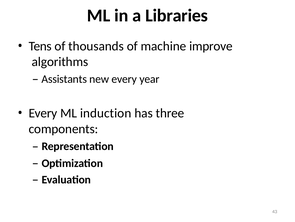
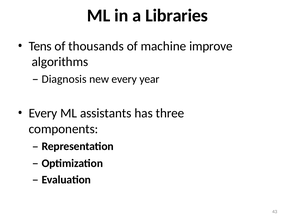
Assistants: Assistants -> Diagnosis (64, 79)
induction: induction -> assistants (106, 113)
